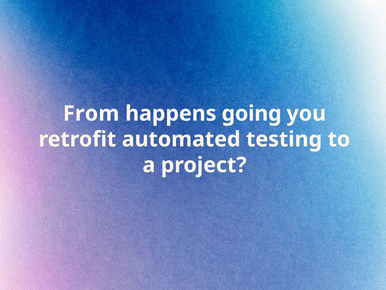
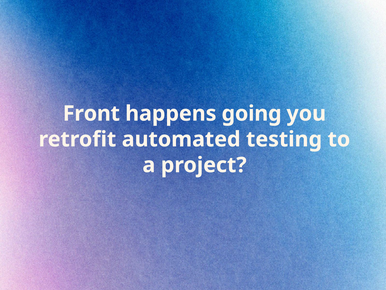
From: From -> Front (91, 113)
